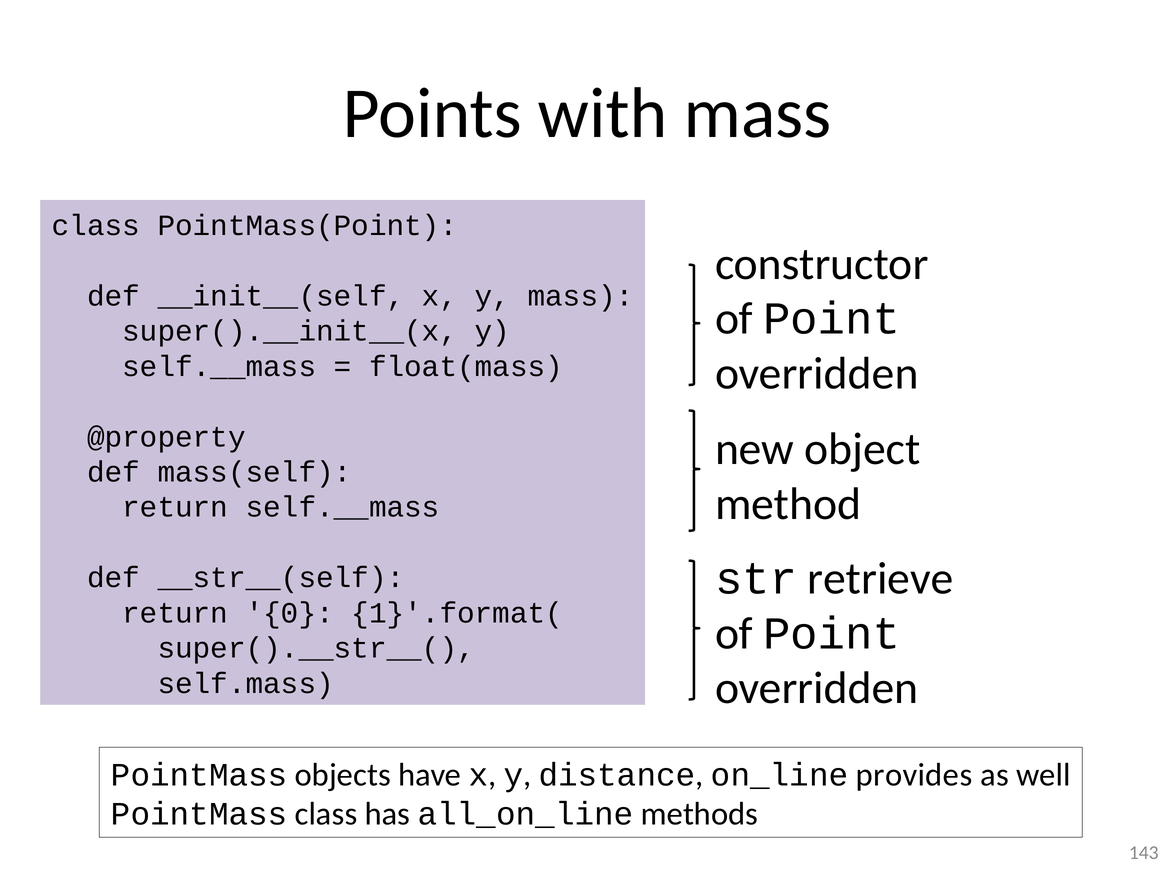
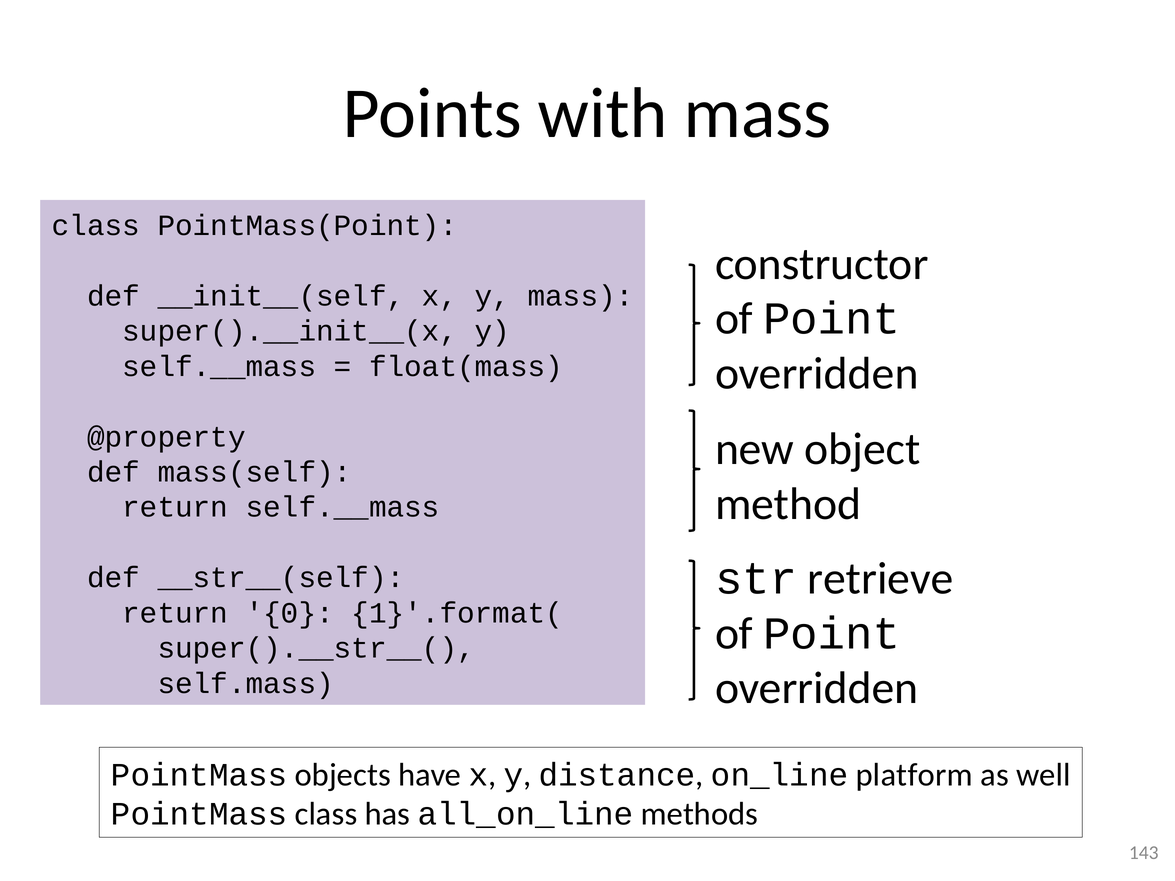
provides: provides -> platform (914, 775)
